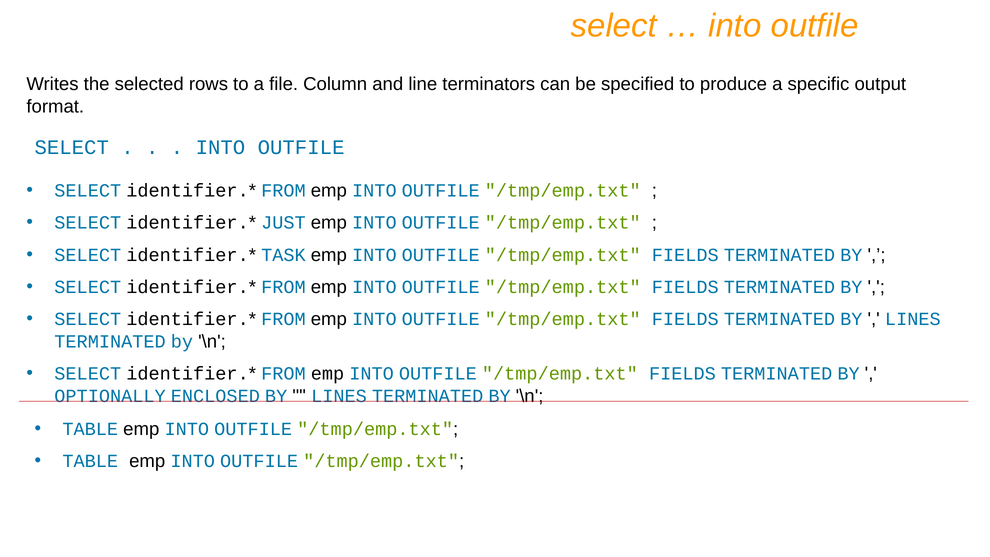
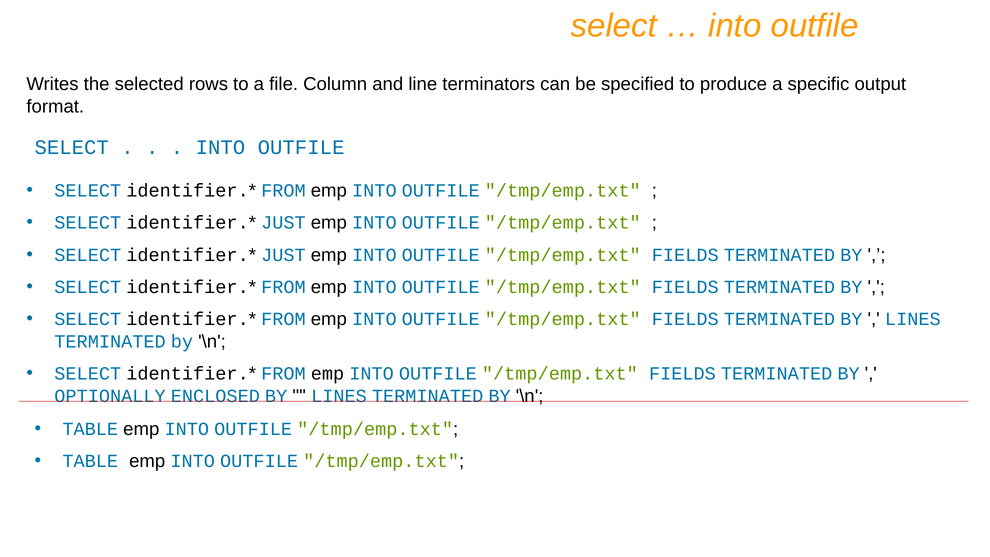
TASK: TASK -> JUST (283, 255)
